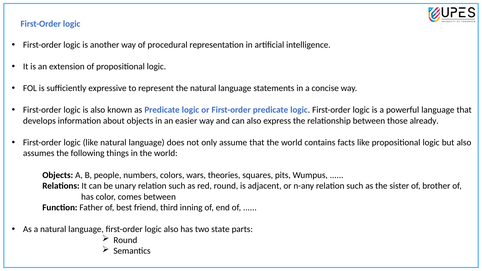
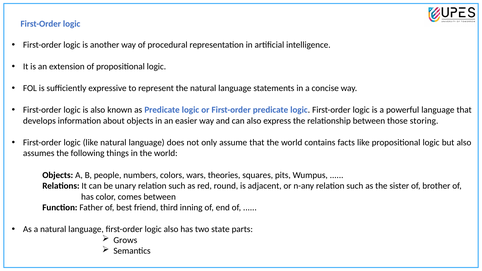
already: already -> storing (424, 121)
Round: Round -> Grows (125, 240)
